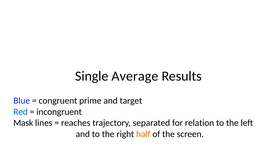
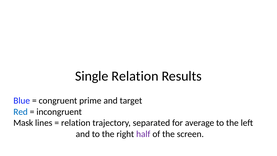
Single Average: Average -> Relation (135, 76)
reaches: reaches -> relation (76, 123)
relation: relation -> average (200, 123)
half colour: orange -> purple (143, 134)
